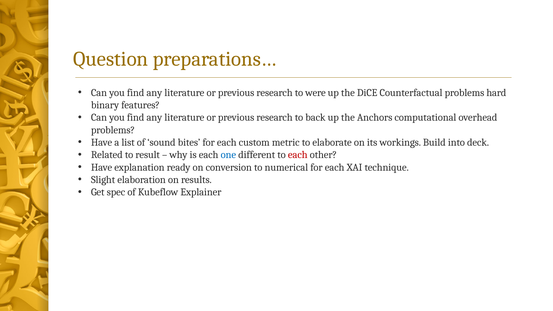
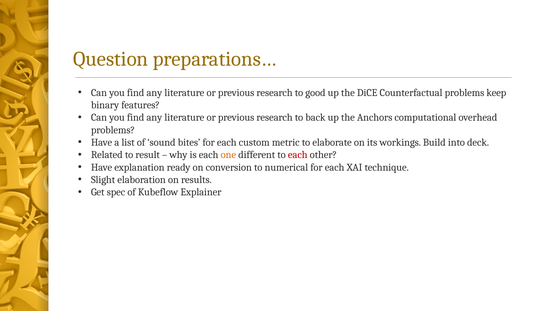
were: were -> good (315, 93)
hard: hard -> keep (496, 93)
one colour: blue -> orange (228, 155)
